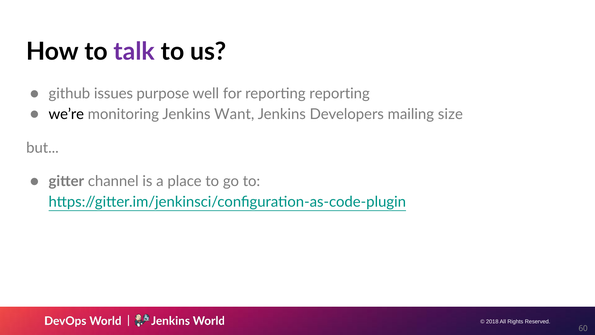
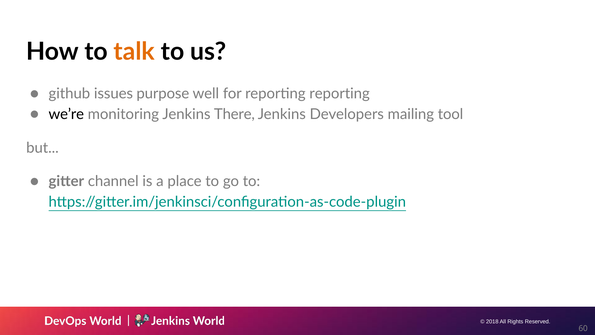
talk colour: purple -> orange (134, 52)
Want: Want -> There (234, 114)
size: size -> tool (451, 114)
